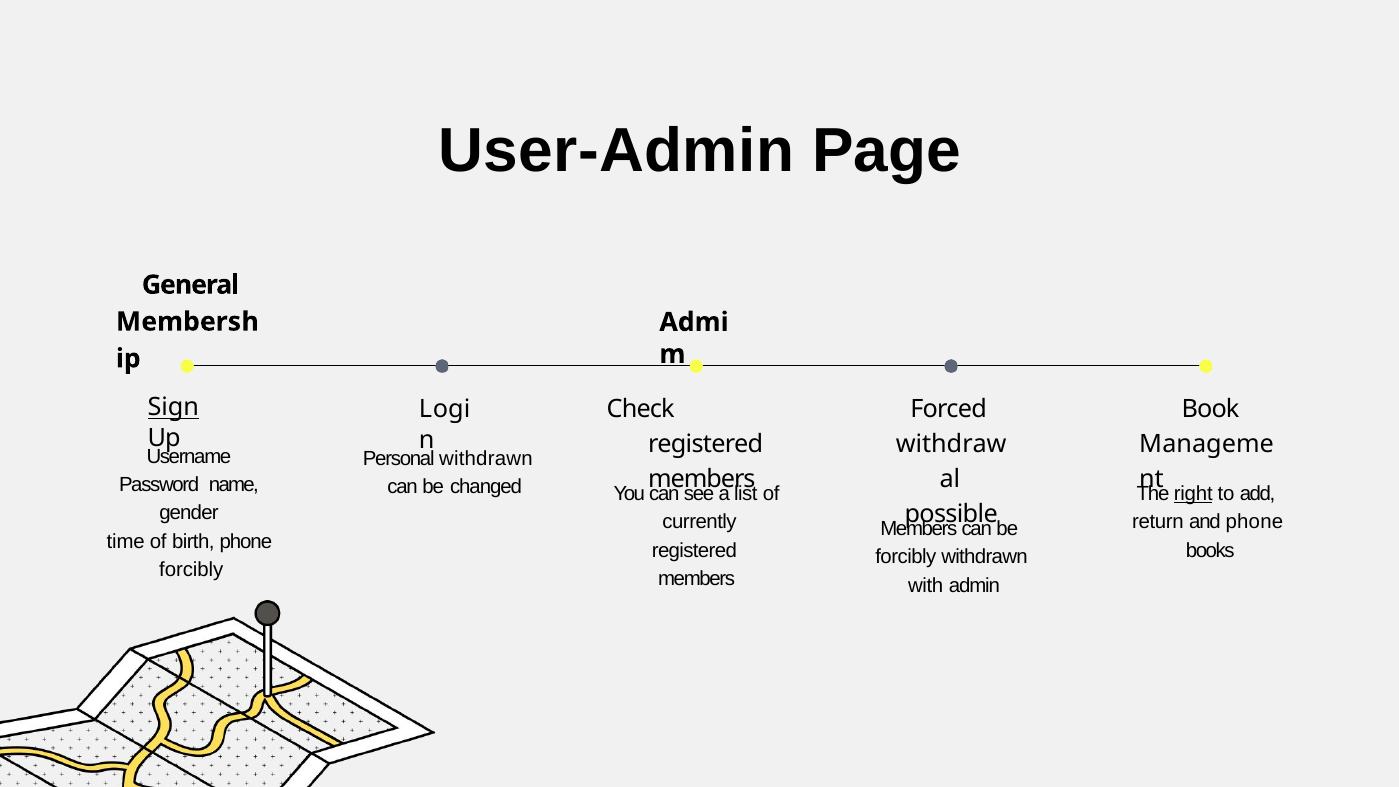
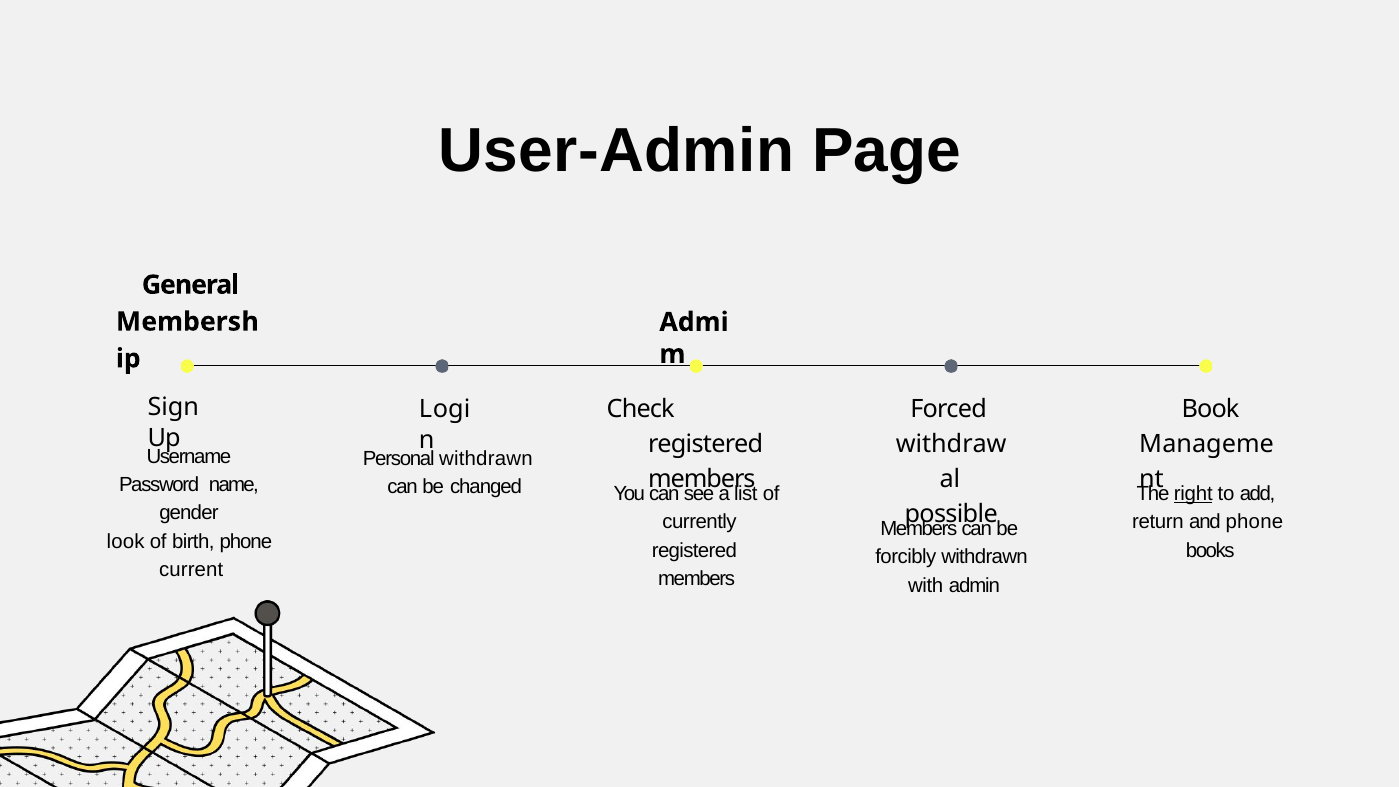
Sign underline: present -> none (173, 407)
time: time -> look (126, 542)
forcibly: forcibly -> current (191, 570)
